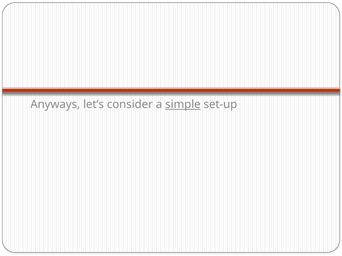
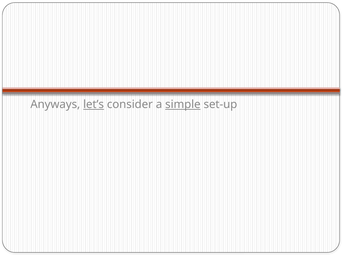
let’s underline: none -> present (94, 105)
